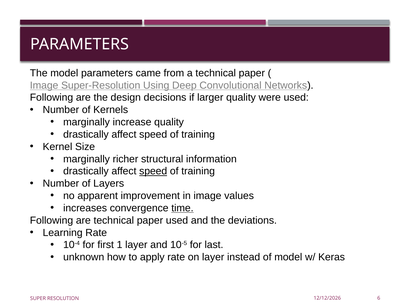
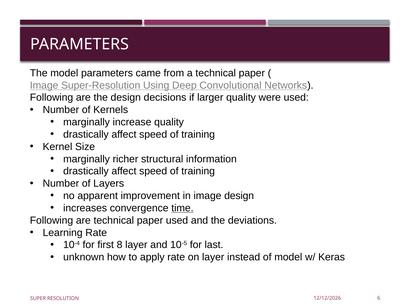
speed underline: present -> none (153, 172)
image values: values -> design (239, 196)
1: 1 -> 8 (120, 245)
